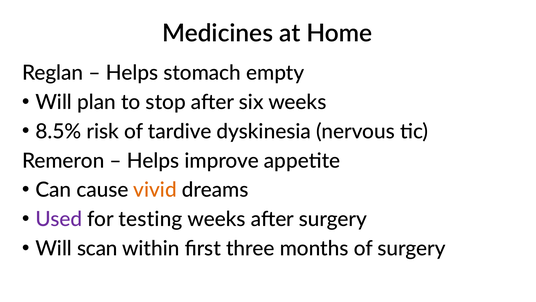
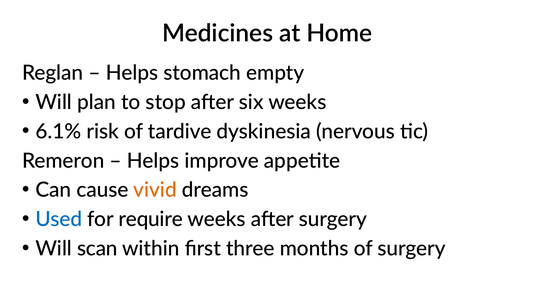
8.5%: 8.5% -> 6.1% (58, 131)
Used colour: purple -> blue (59, 219)
testing: testing -> require (151, 219)
